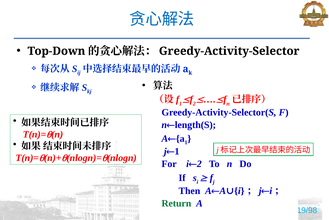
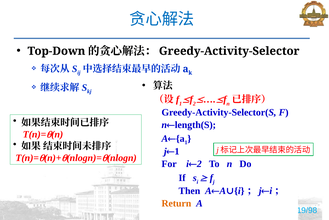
Return colour: green -> orange (176, 203)
